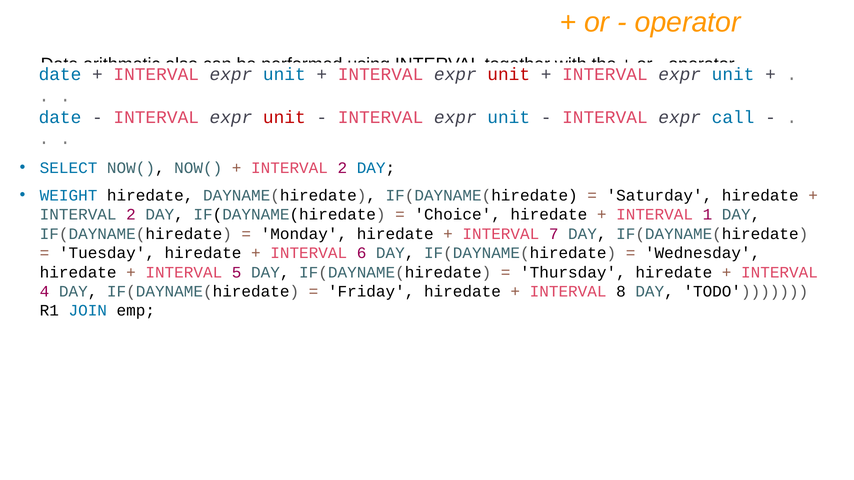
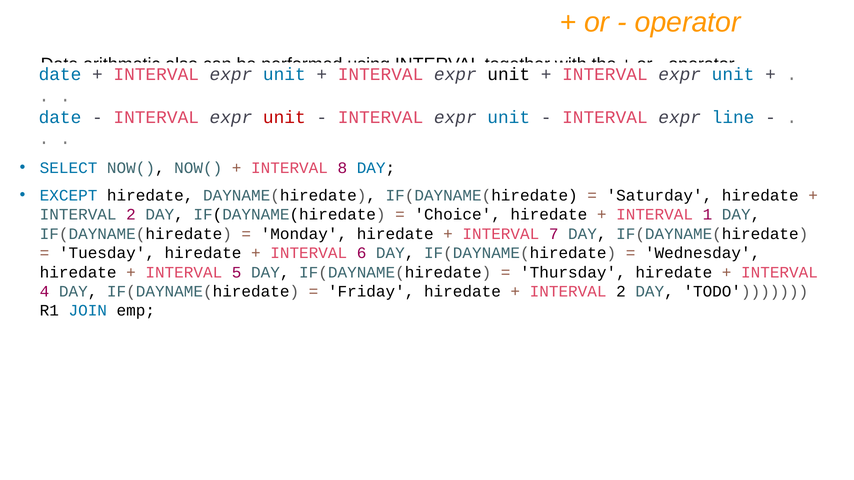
unit colour: red -> black (509, 75)
call: call -> line (733, 117)
2: 2 -> 8 (342, 168)
WEIGHT: WEIGHT -> EXCEPT (69, 196)
8: 8 -> 2 (621, 292)
